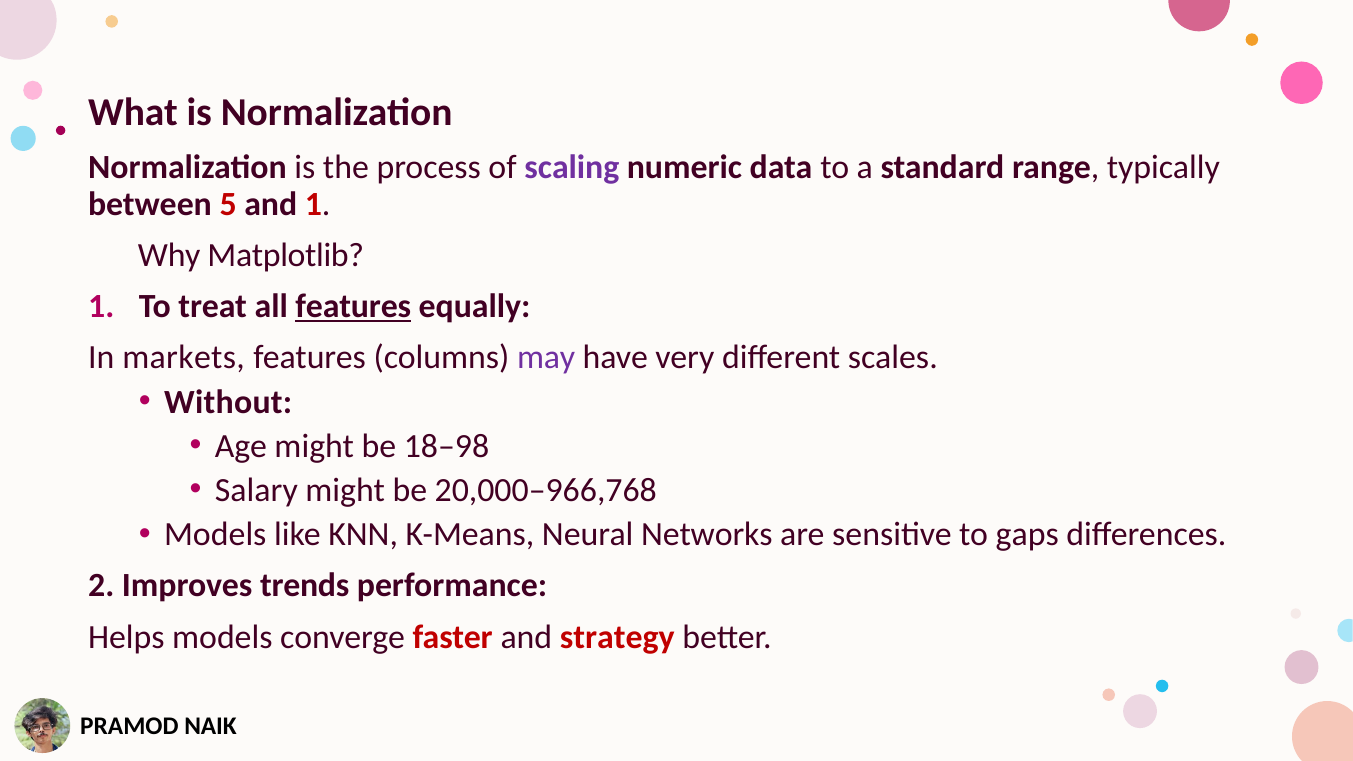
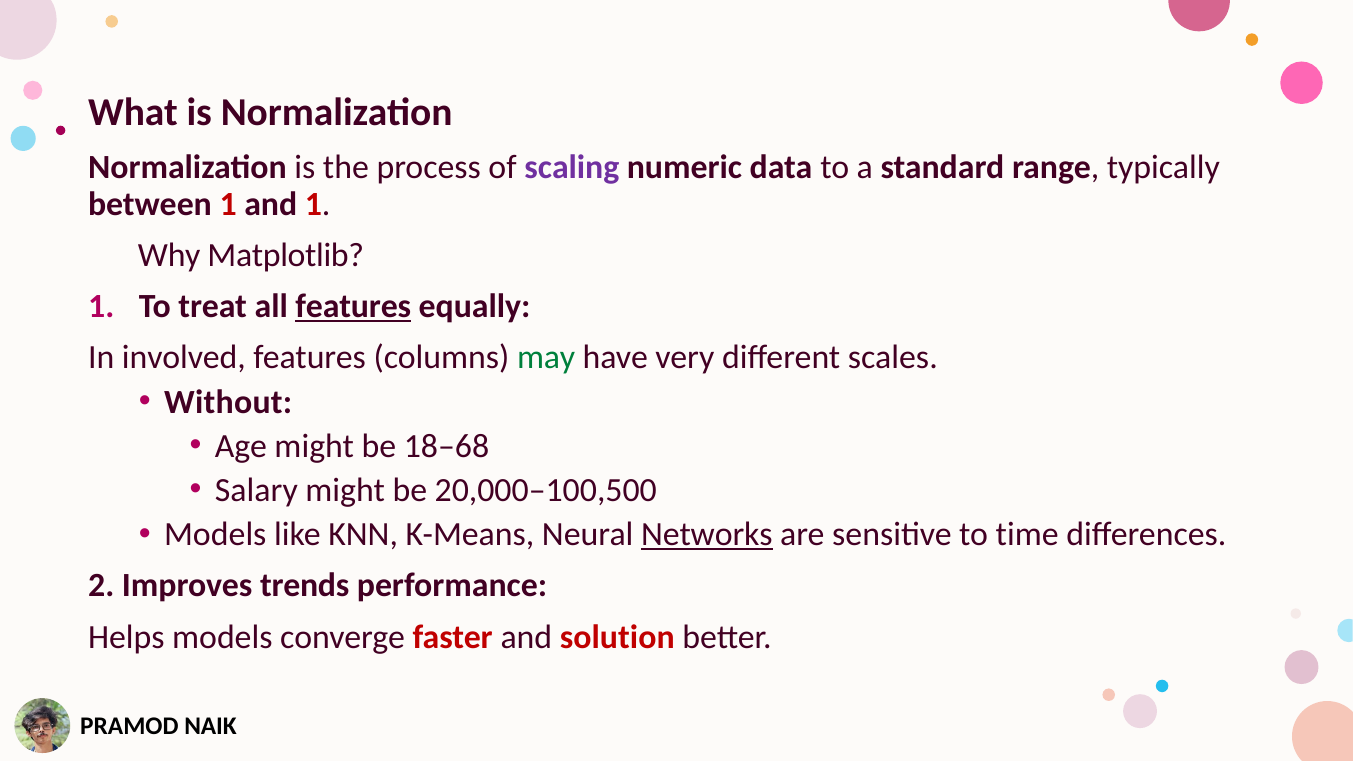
between 5: 5 -> 1 (228, 204)
markets: markets -> involved (184, 358)
may colour: purple -> green (546, 358)
18–98: 18–98 -> 18–68 (446, 446)
20,000–966,768: 20,000–966,768 -> 20,000–100,500 (546, 490)
Networks underline: none -> present (707, 535)
gaps: gaps -> time (1027, 535)
strategy: strategy -> solution (617, 637)
